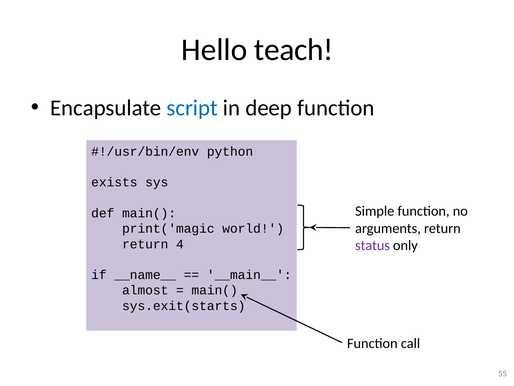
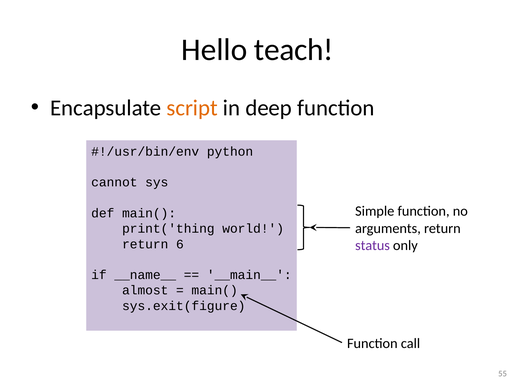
script colour: blue -> orange (192, 108)
exists: exists -> cannot (114, 182)
print('magic: print('magic -> print('thing (168, 228)
4: 4 -> 6 (180, 244)
sys.exit(starts: sys.exit(starts -> sys.exit(figure (184, 305)
